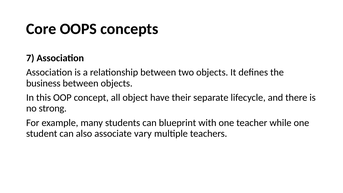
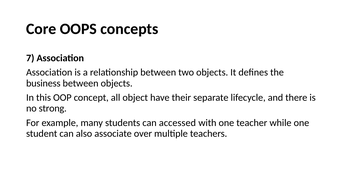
blueprint: blueprint -> accessed (177, 123)
vary: vary -> over (143, 134)
